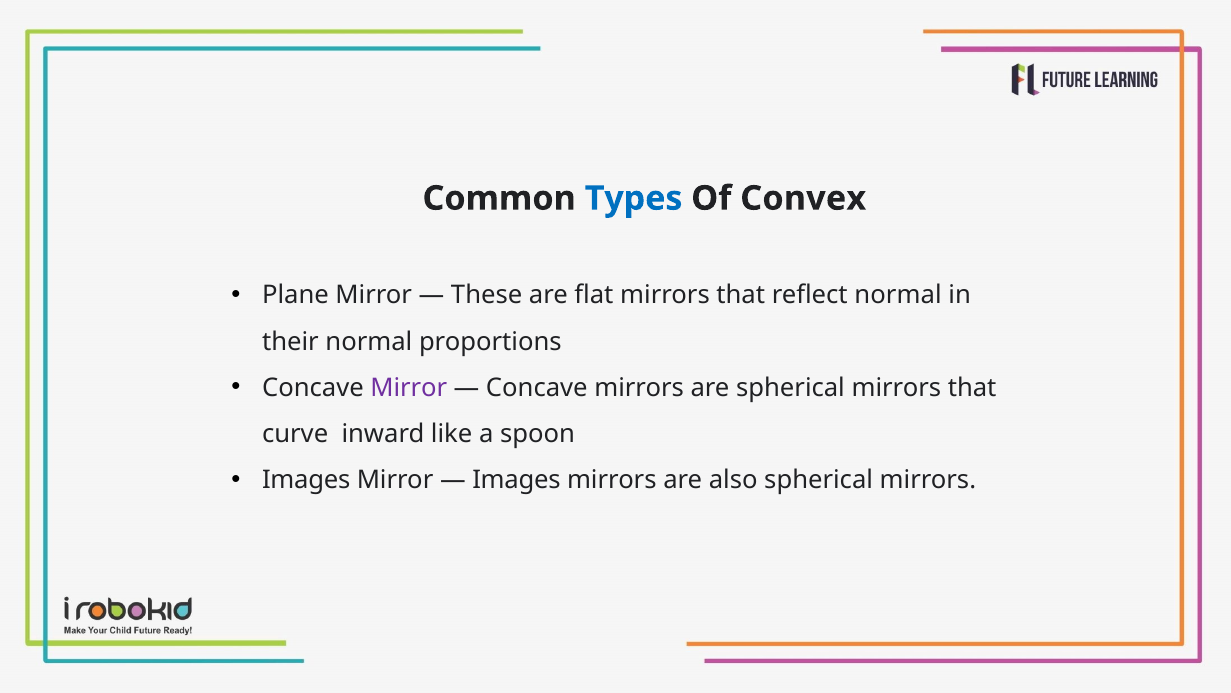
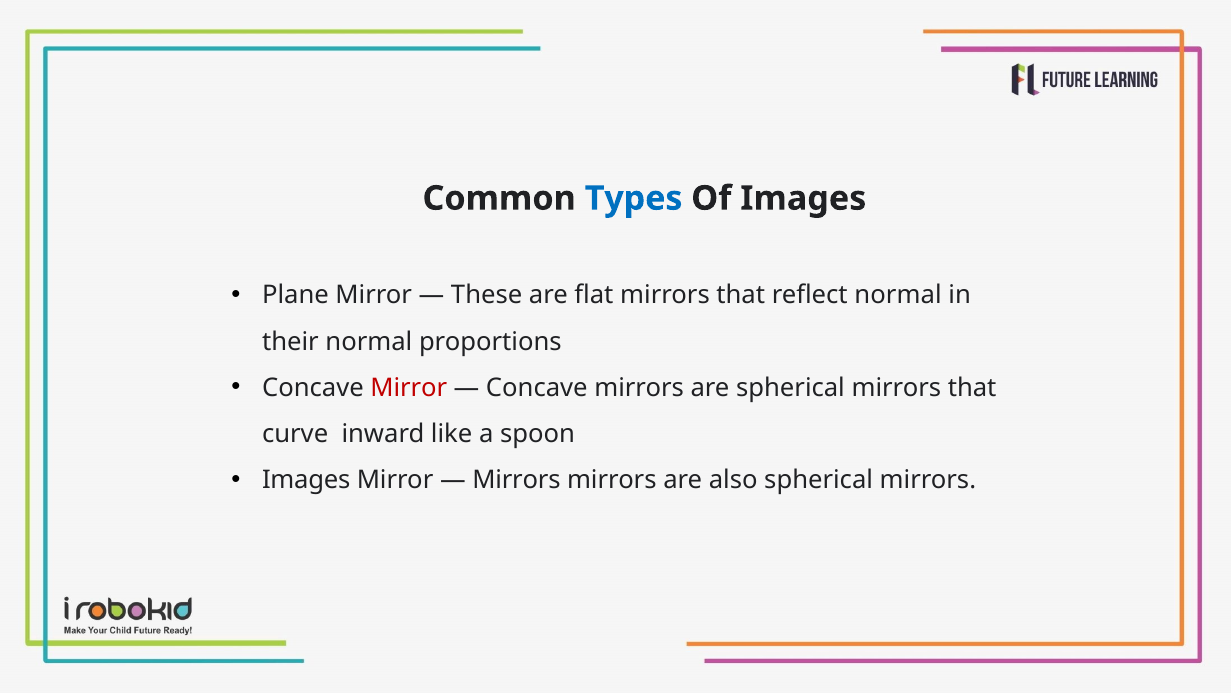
Of Convex: Convex -> Images (803, 198)
Mirror colour: purple -> red (409, 388)
Images: Images -> Mirrors (516, 480)
